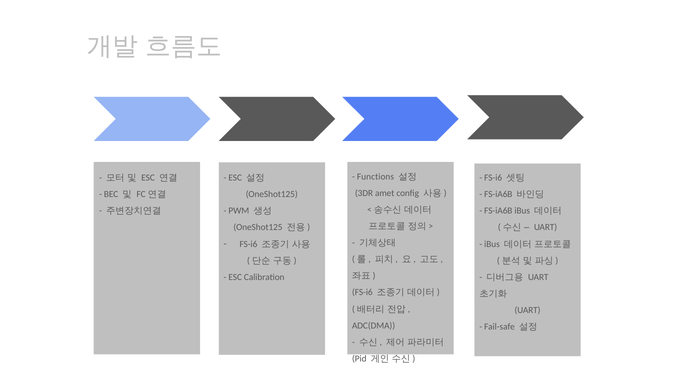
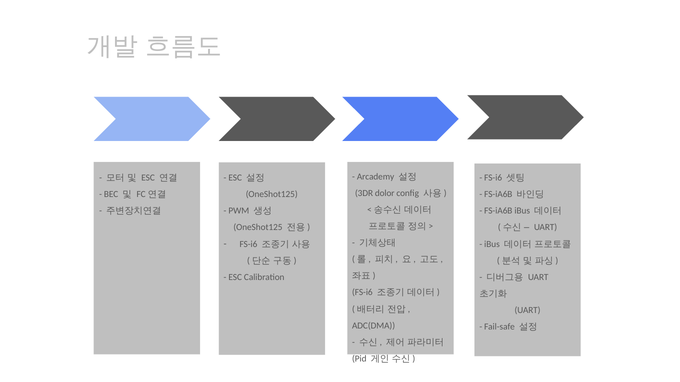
Functions: Functions -> Arcademy (376, 177)
3DR amet: amet -> dolor (385, 193)
